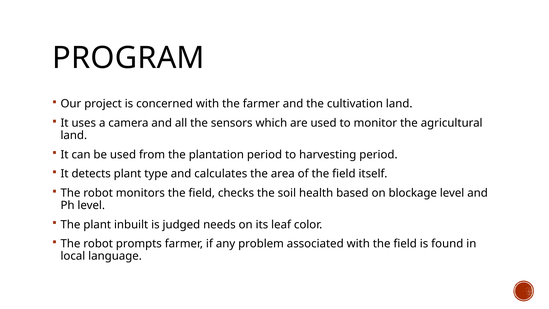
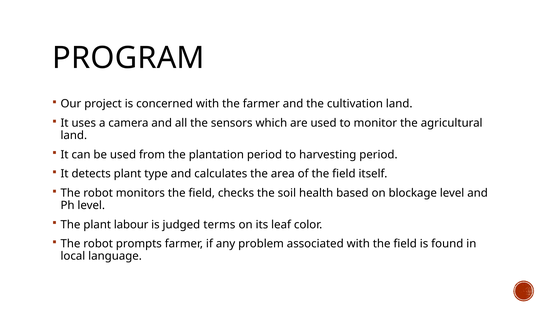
inbuilt: inbuilt -> labour (131, 224)
needs: needs -> terms (219, 224)
